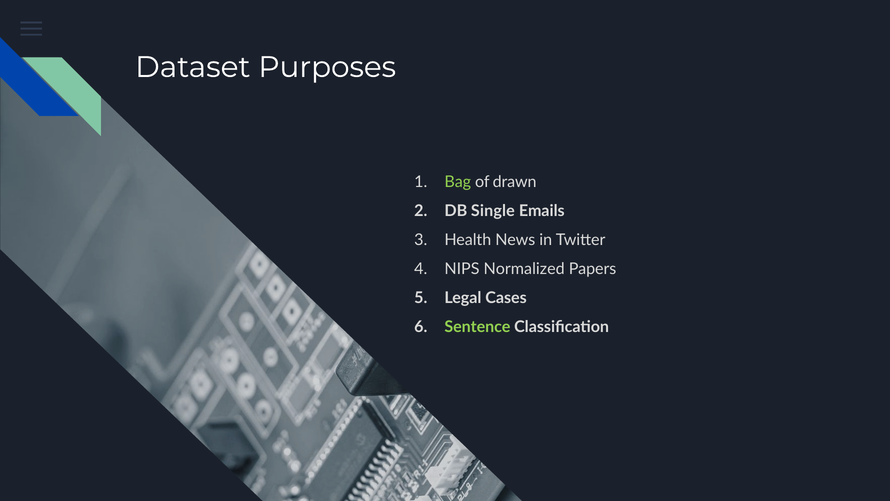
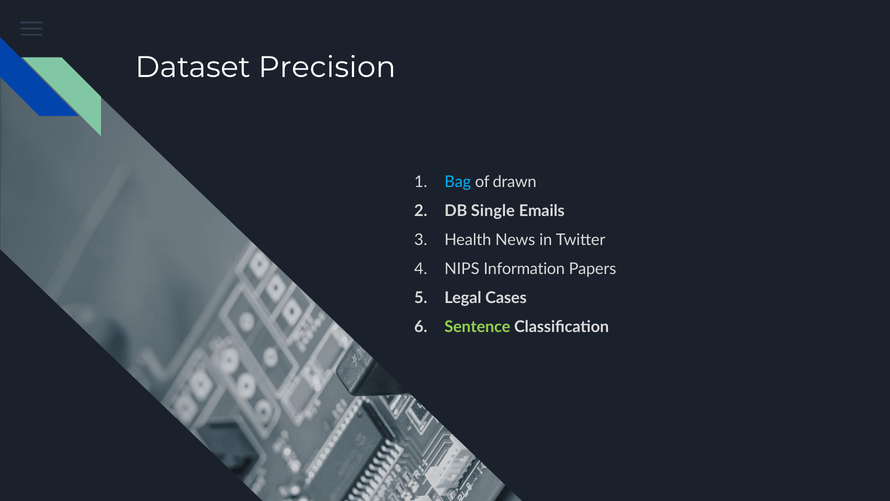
Purposes: Purposes -> Precision (327, 67)
Bag colour: light green -> light blue (458, 182)
Normalized: Normalized -> Information (524, 269)
